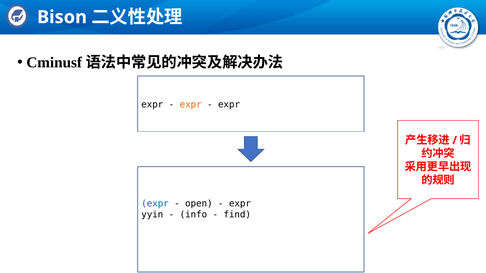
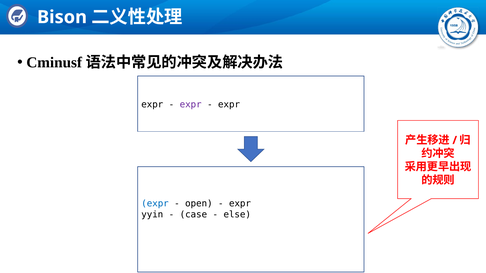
expr colour: orange -> purple (191, 105)
info: info -> case (193, 215)
find: find -> else (237, 215)
